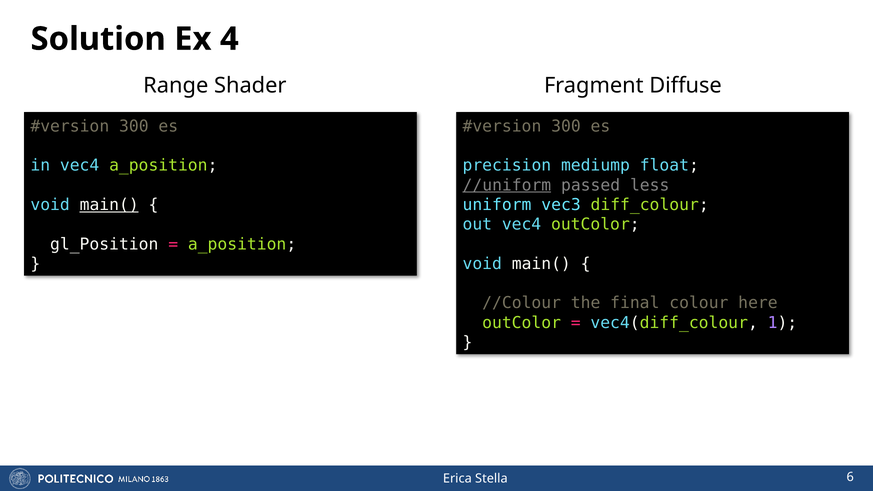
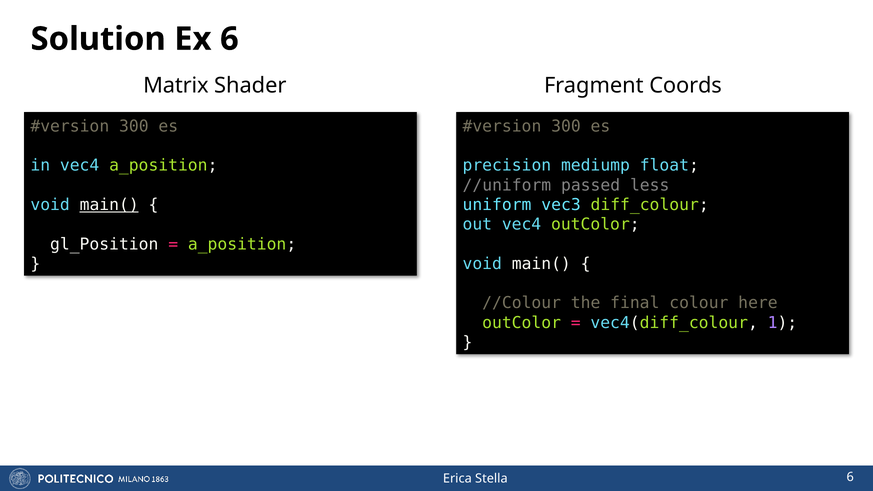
Ex 4: 4 -> 6 (229, 39)
Range: Range -> Matrix (176, 85)
Diffuse: Diffuse -> Coords (686, 85)
//uniform underline: present -> none (507, 185)
